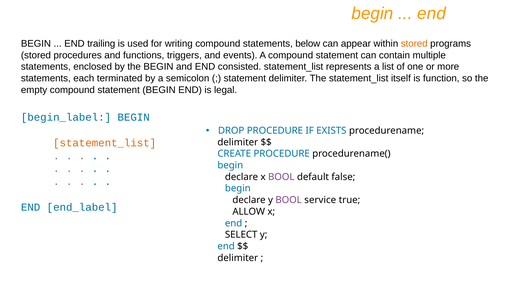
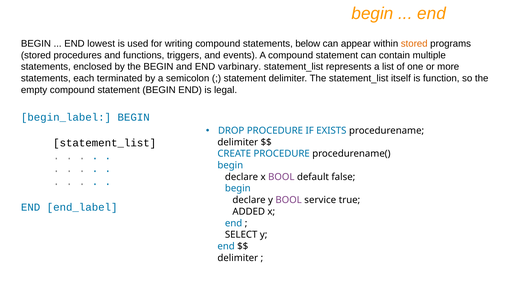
trailing: trailing -> lowest (101, 44)
consisted: consisted -> varbinary (240, 67)
statement_list colour: orange -> black (105, 143)
ALLOW: ALLOW -> ADDED (249, 212)
